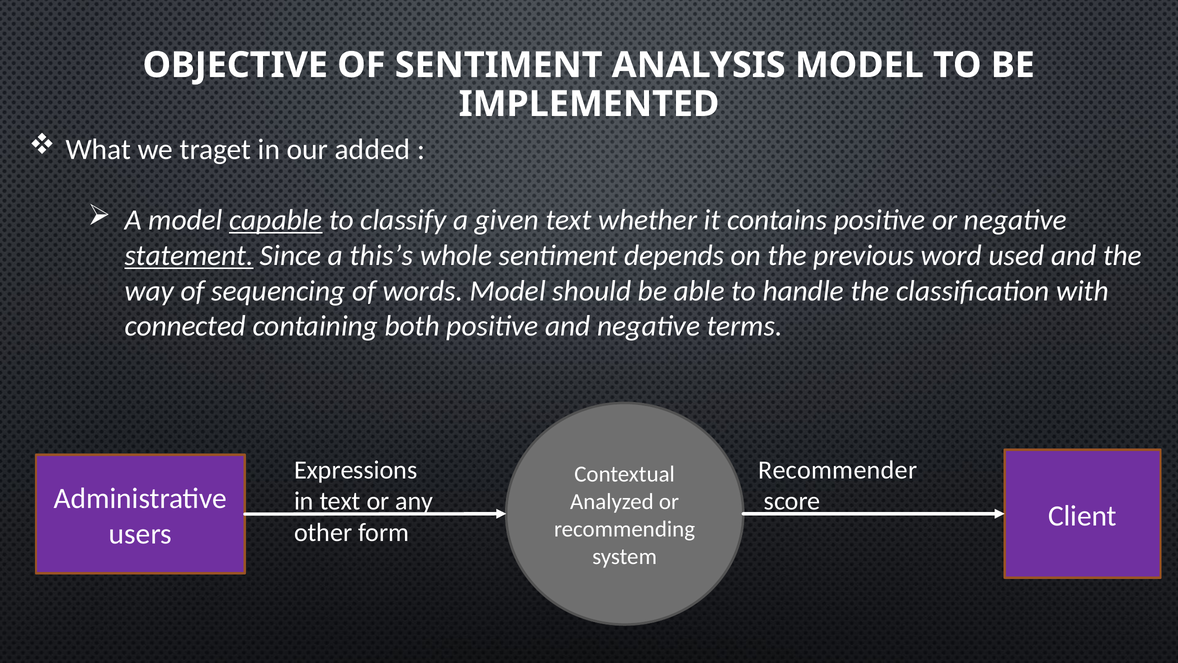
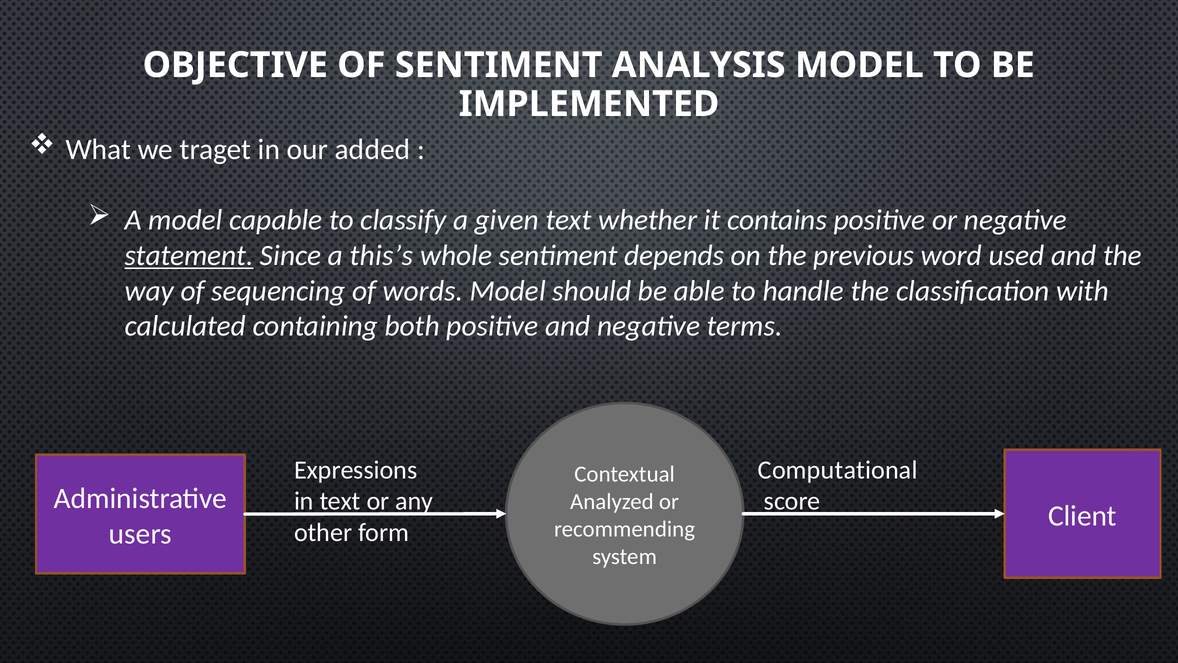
capable underline: present -> none (276, 220)
connected: connected -> calculated (185, 326)
Recommender: Recommender -> Computational (838, 470)
